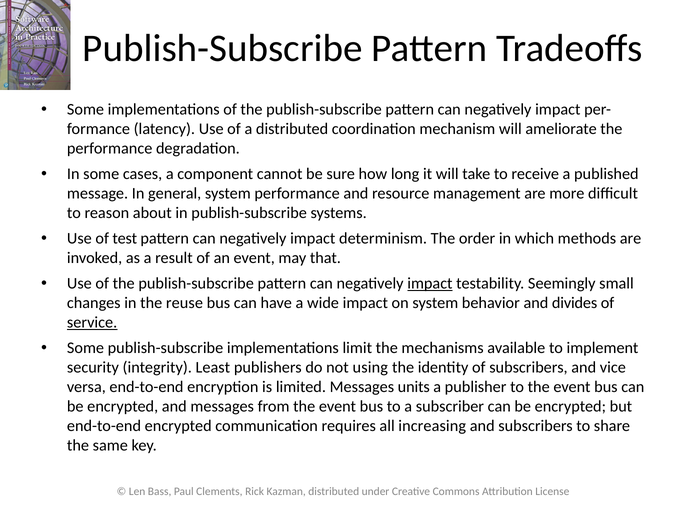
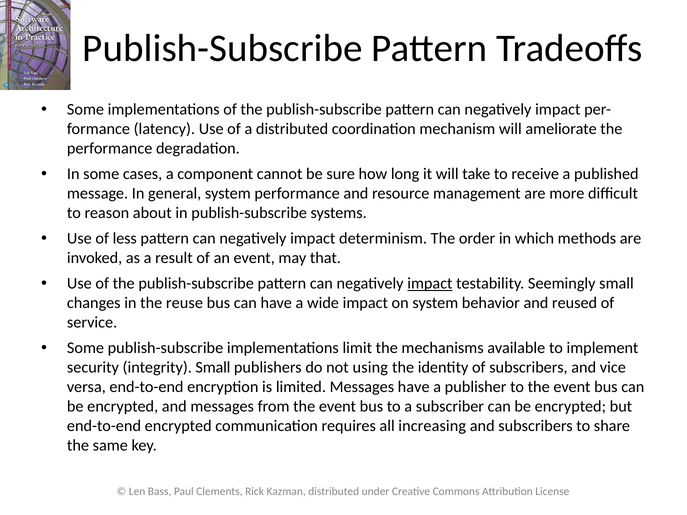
test: test -> less (125, 239)
divides: divides -> reused (575, 303)
service underline: present -> none (92, 323)
integrity Least: Least -> Small (213, 368)
Messages units: units -> have (414, 387)
